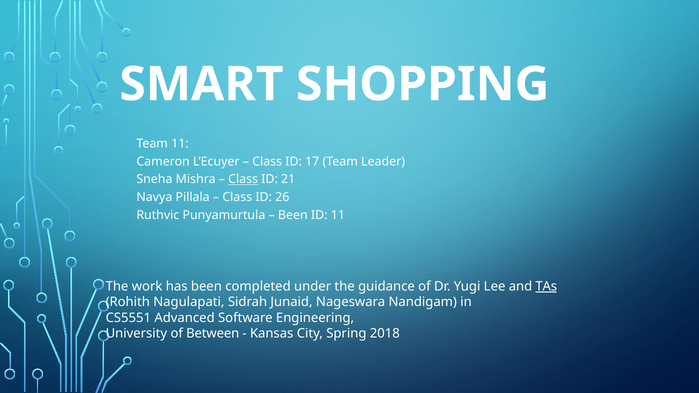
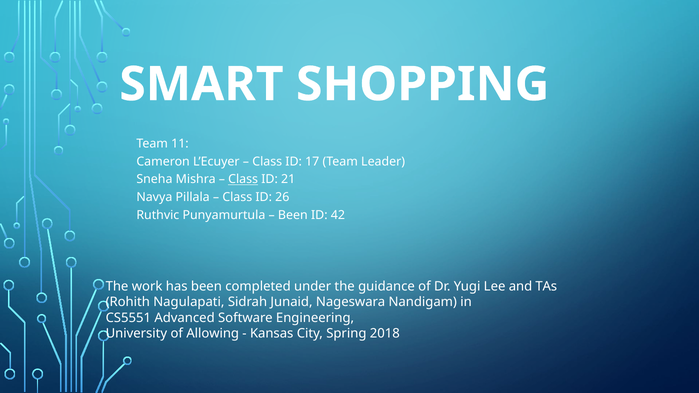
ID 11: 11 -> 42 (338, 215)
TAs underline: present -> none (546, 287)
Between: Between -> Allowing (213, 334)
